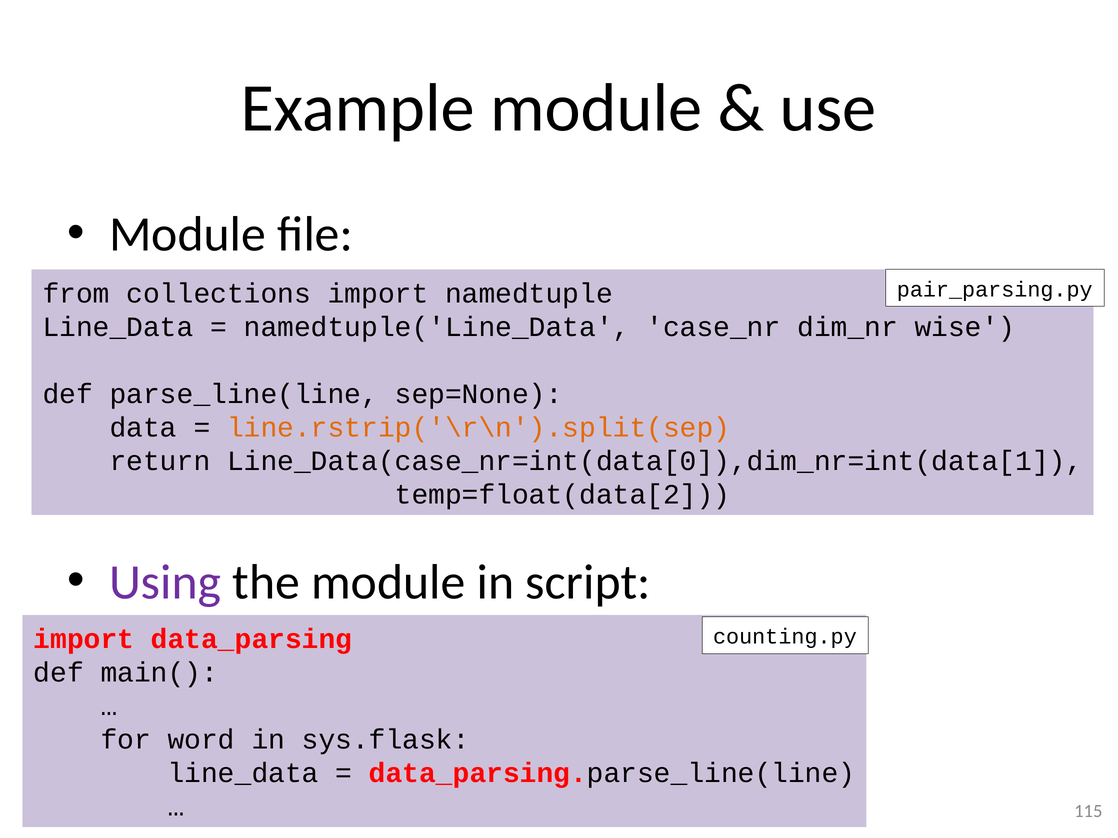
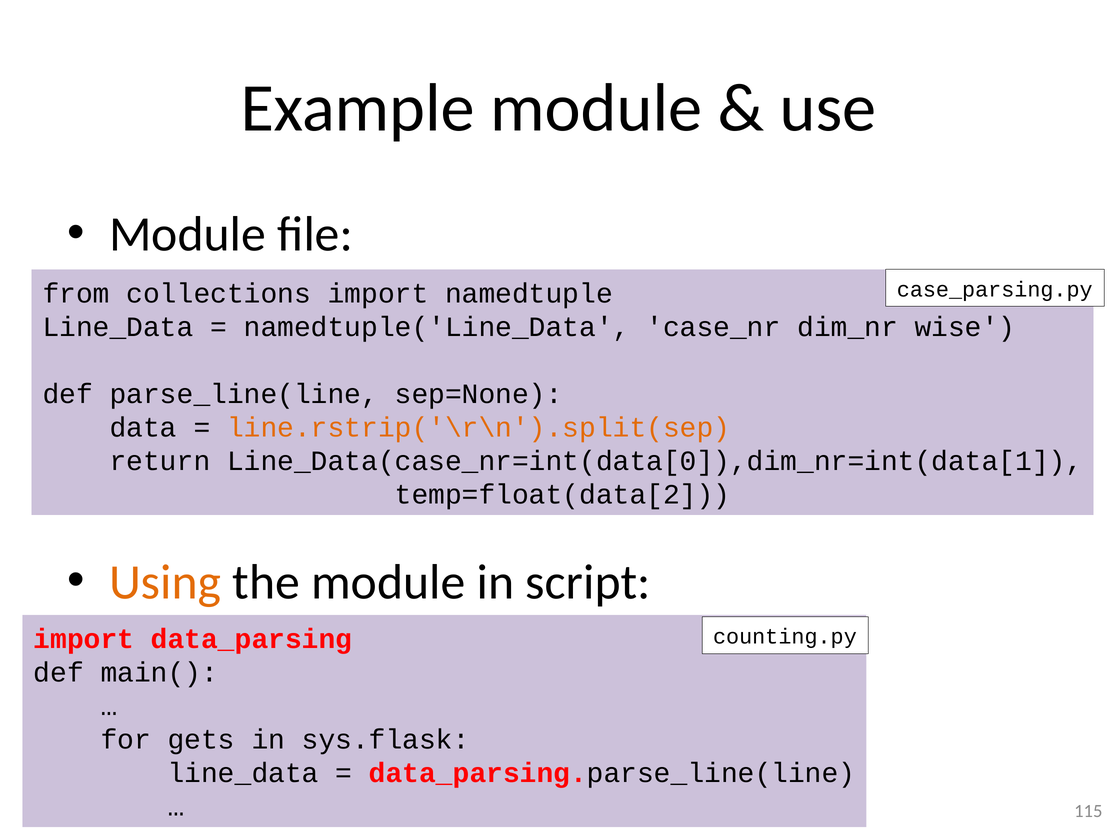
pair_parsing.py: pair_parsing.py -> case_parsing.py (995, 290)
Using colour: purple -> orange (165, 582)
word: word -> gets (201, 740)
